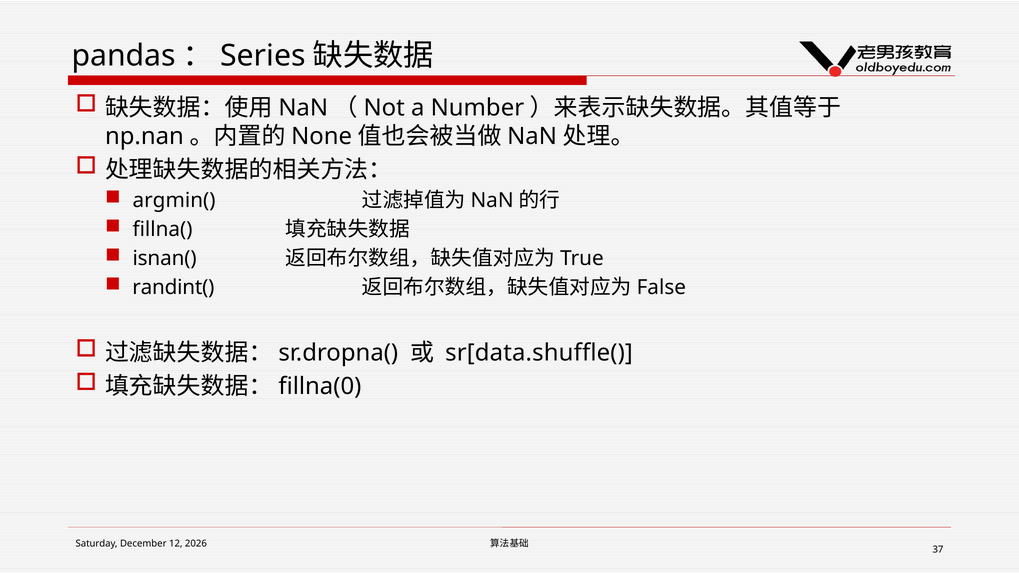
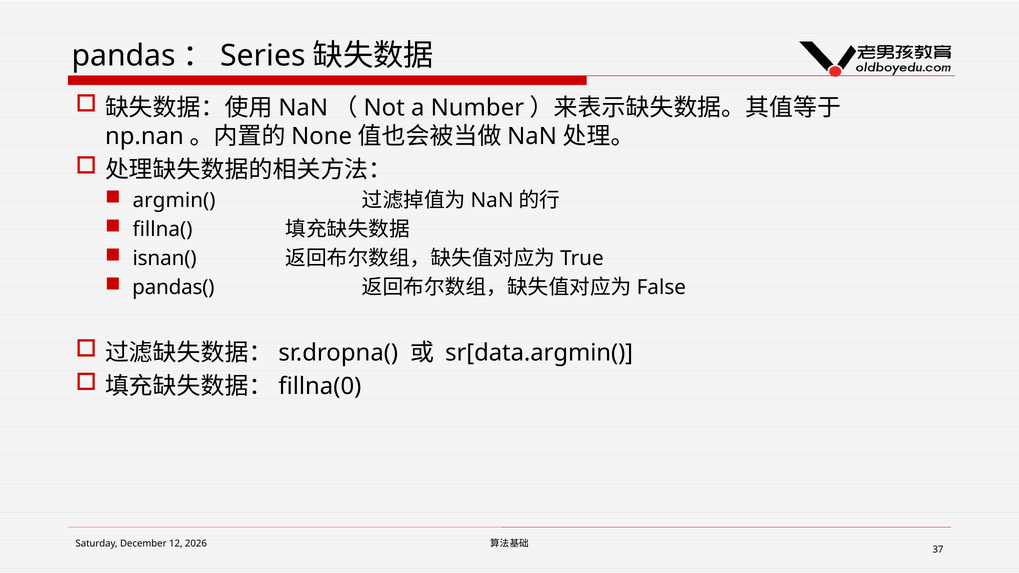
randint(: randint( -> pandas( (173, 288)
sr[data.shuffle(: sr[data.shuffle( -> sr[data.argmin( (539, 353)
